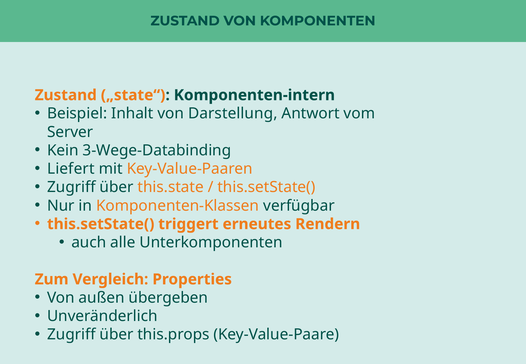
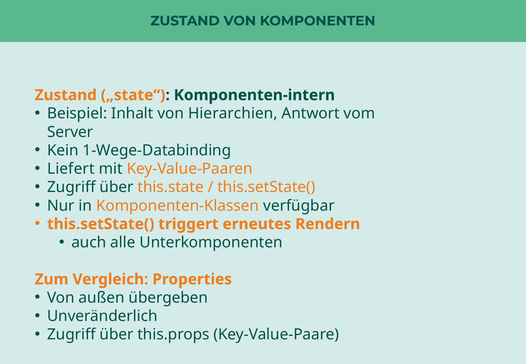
Darstellung: Darstellung -> Hierarchien (233, 114)
3-Wege-Databinding: 3-Wege-Databinding -> 1-Wege-Databinding (157, 150)
